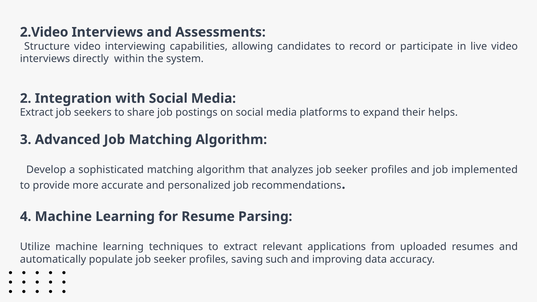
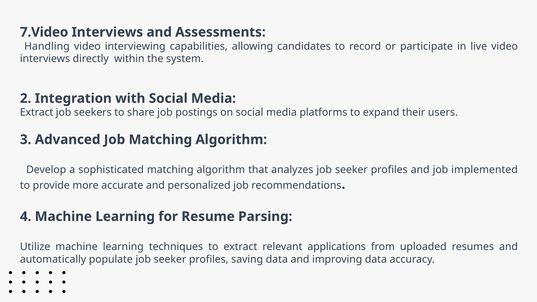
2.Video: 2.Video -> 7.Video (44, 32)
Structure: Structure -> Handling (47, 46)
helps: helps -> users (443, 113)
saving such: such -> data (277, 259)
